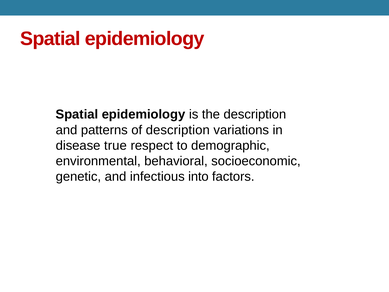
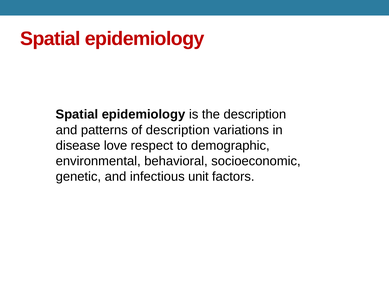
true: true -> love (116, 145)
into: into -> unit (198, 177)
